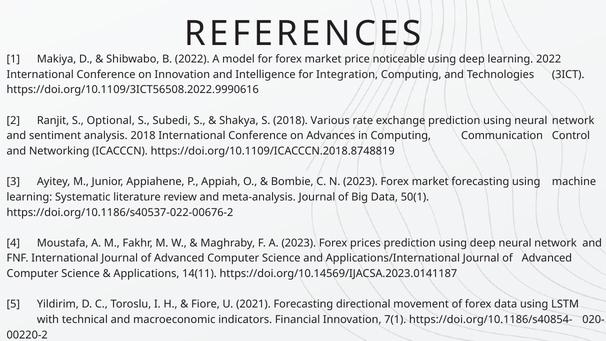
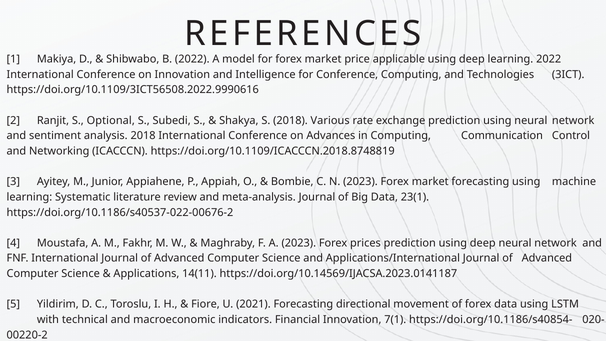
noticeable: noticeable -> applicable (399, 59)
for Integration: Integration -> Conference (347, 74)
50(1: 50(1 -> 23(1 (415, 197)
